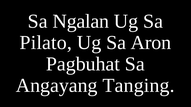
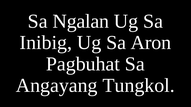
Pilato: Pilato -> Inibig (46, 43)
Tanging: Tanging -> Tungkol (139, 86)
